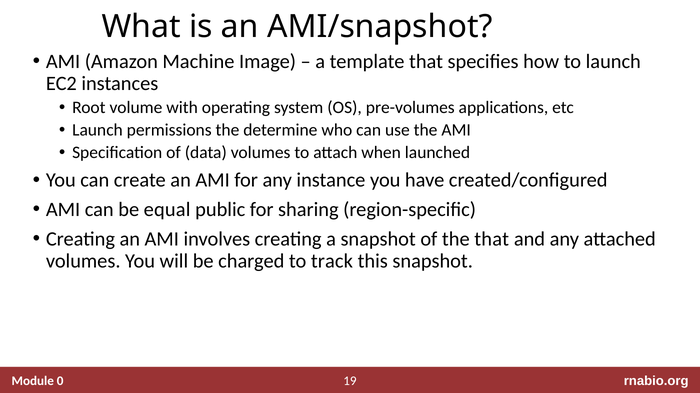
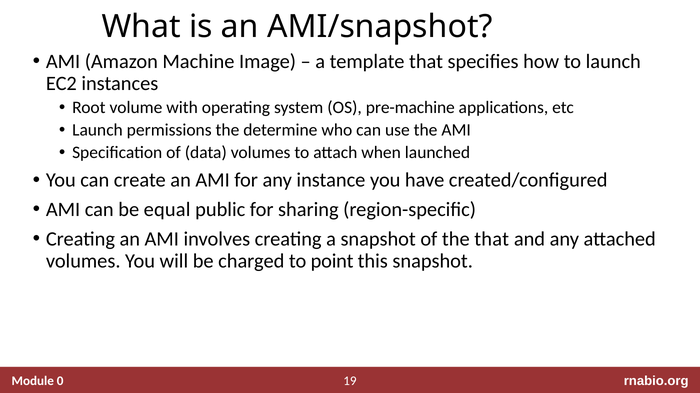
pre-volumes: pre-volumes -> pre-machine (410, 108)
track: track -> point (332, 261)
